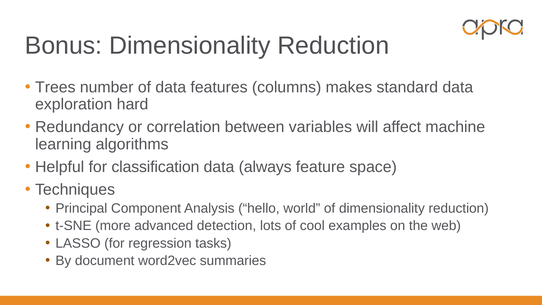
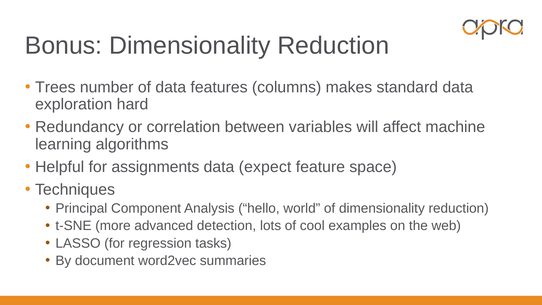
classification: classification -> assignments (155, 167)
always: always -> expect (265, 167)
